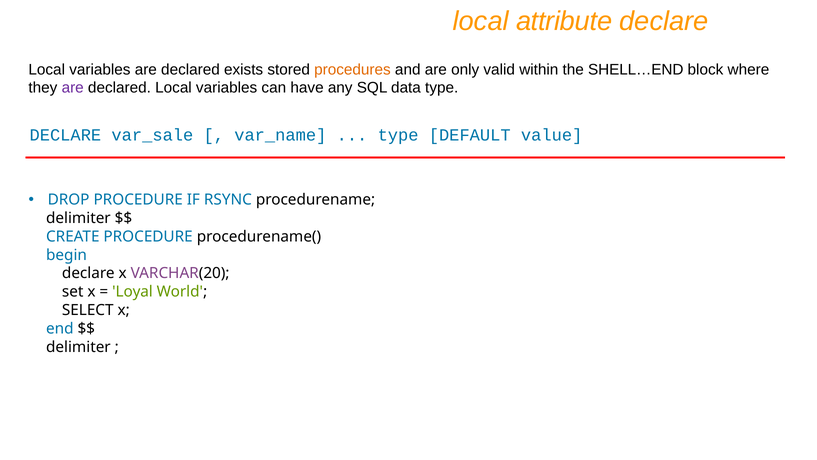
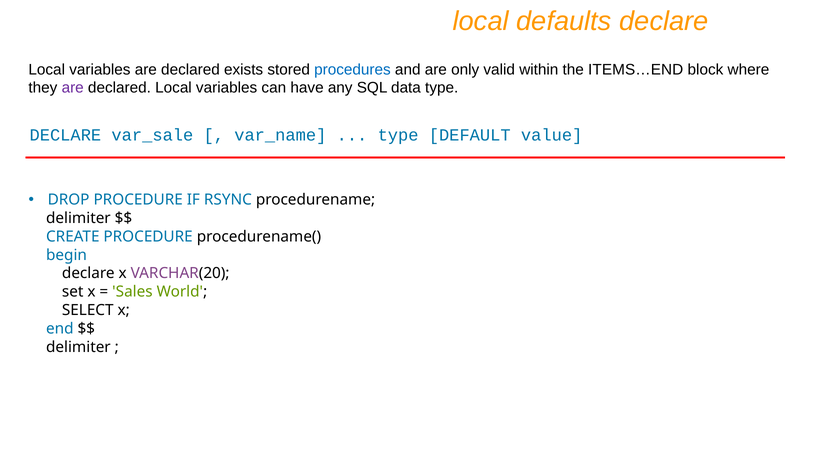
attribute: attribute -> defaults (564, 21)
procedures colour: orange -> blue (352, 69)
SHELL…END: SHELL…END -> ITEMS…END (636, 69)
Loyal: Loyal -> Sales (132, 292)
